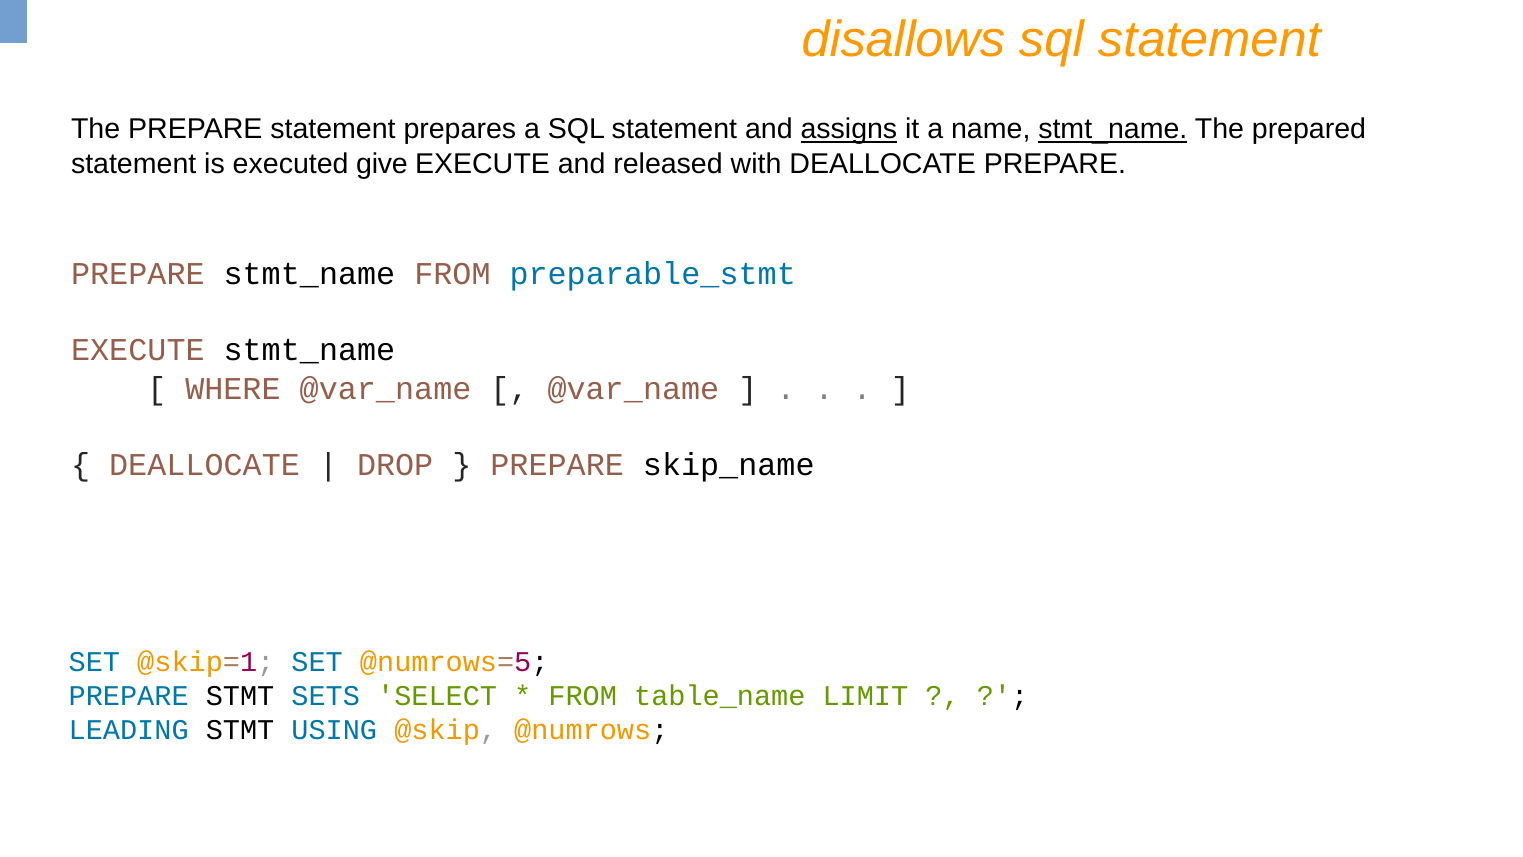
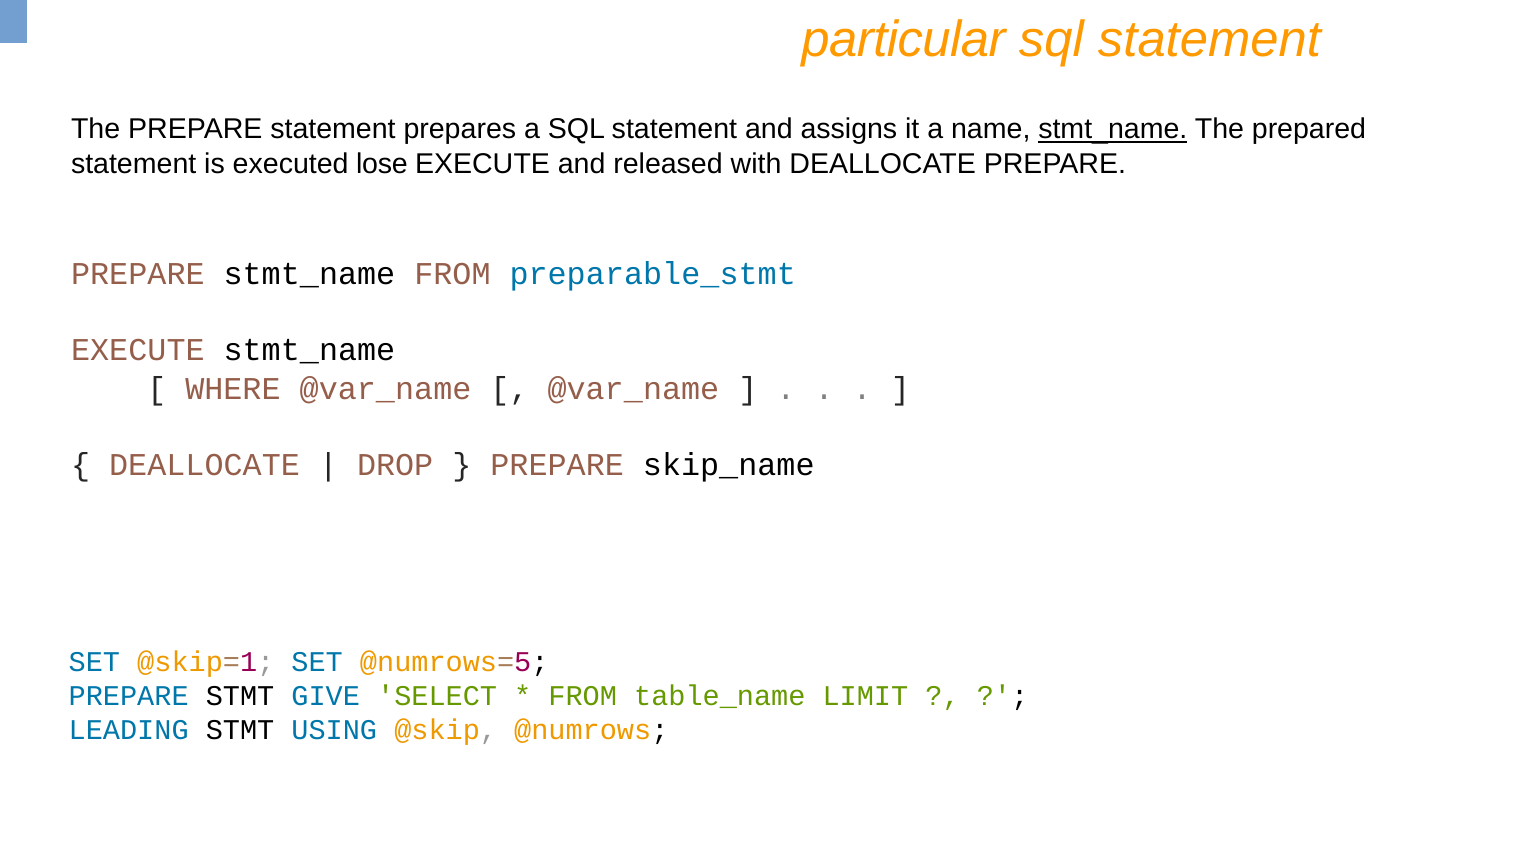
disallows: disallows -> particular (904, 40)
assigns underline: present -> none (849, 129)
give: give -> lose (382, 164)
SETS: SETS -> GIVE (326, 696)
